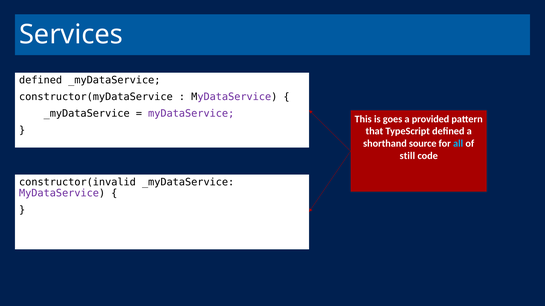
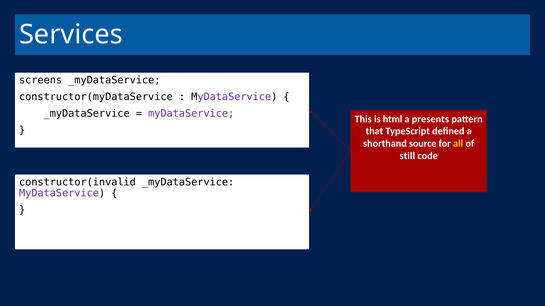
defined: defined -> screens (41, 80)
goes: goes -> html (393, 119)
provided: provided -> presents (430, 119)
all colour: light blue -> yellow (458, 144)
